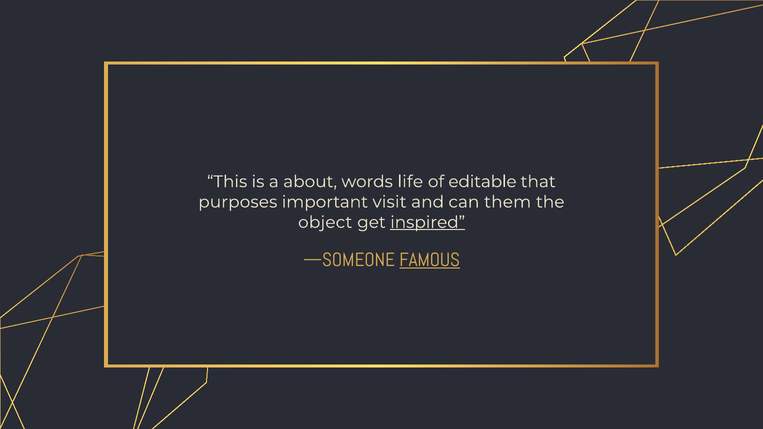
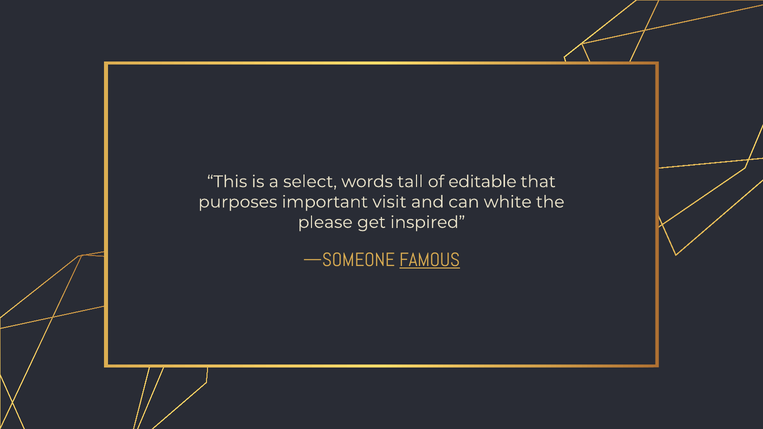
about: about -> select (310, 182)
life: life -> tall (410, 182)
them: them -> white (508, 202)
object: object -> please (325, 222)
inspired underline: present -> none (428, 222)
